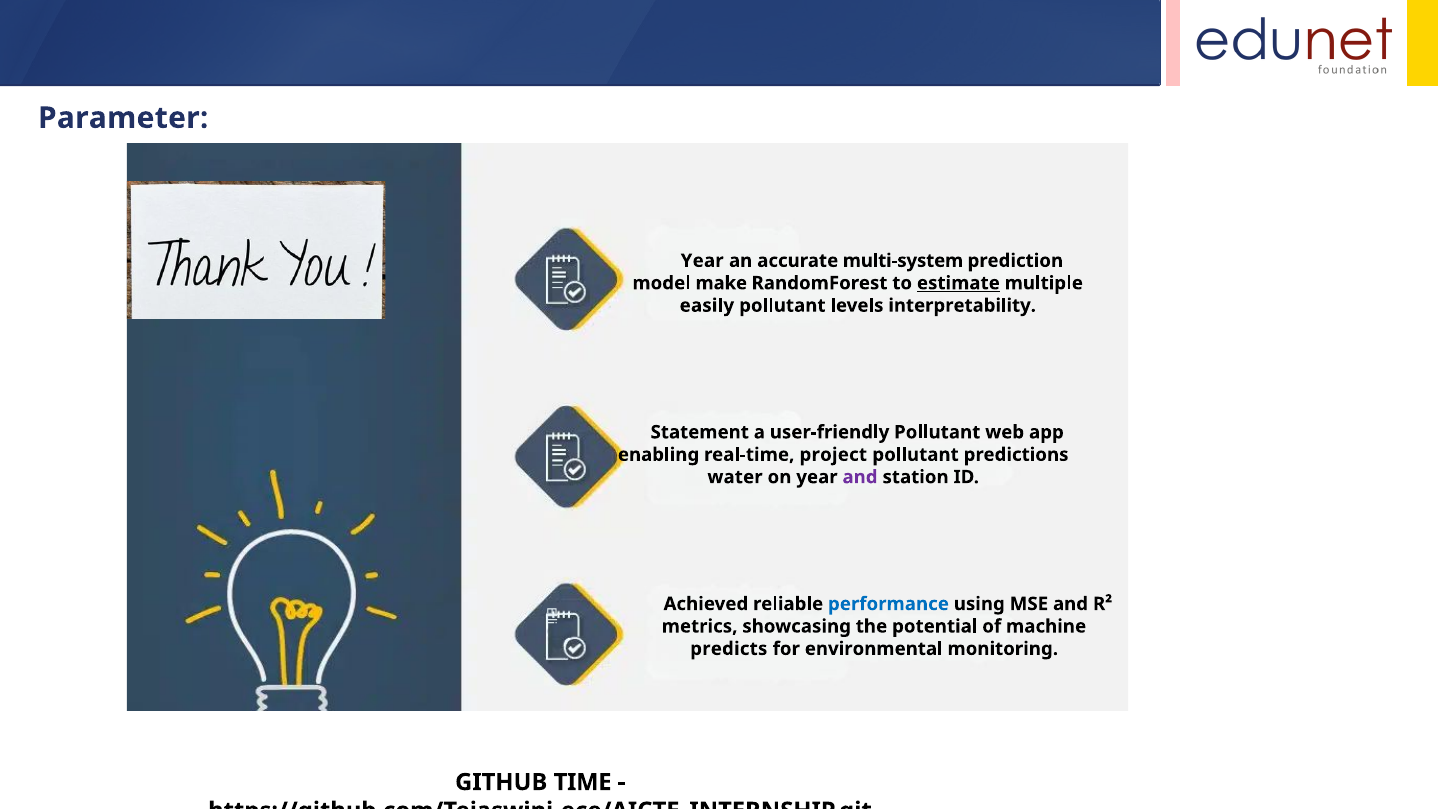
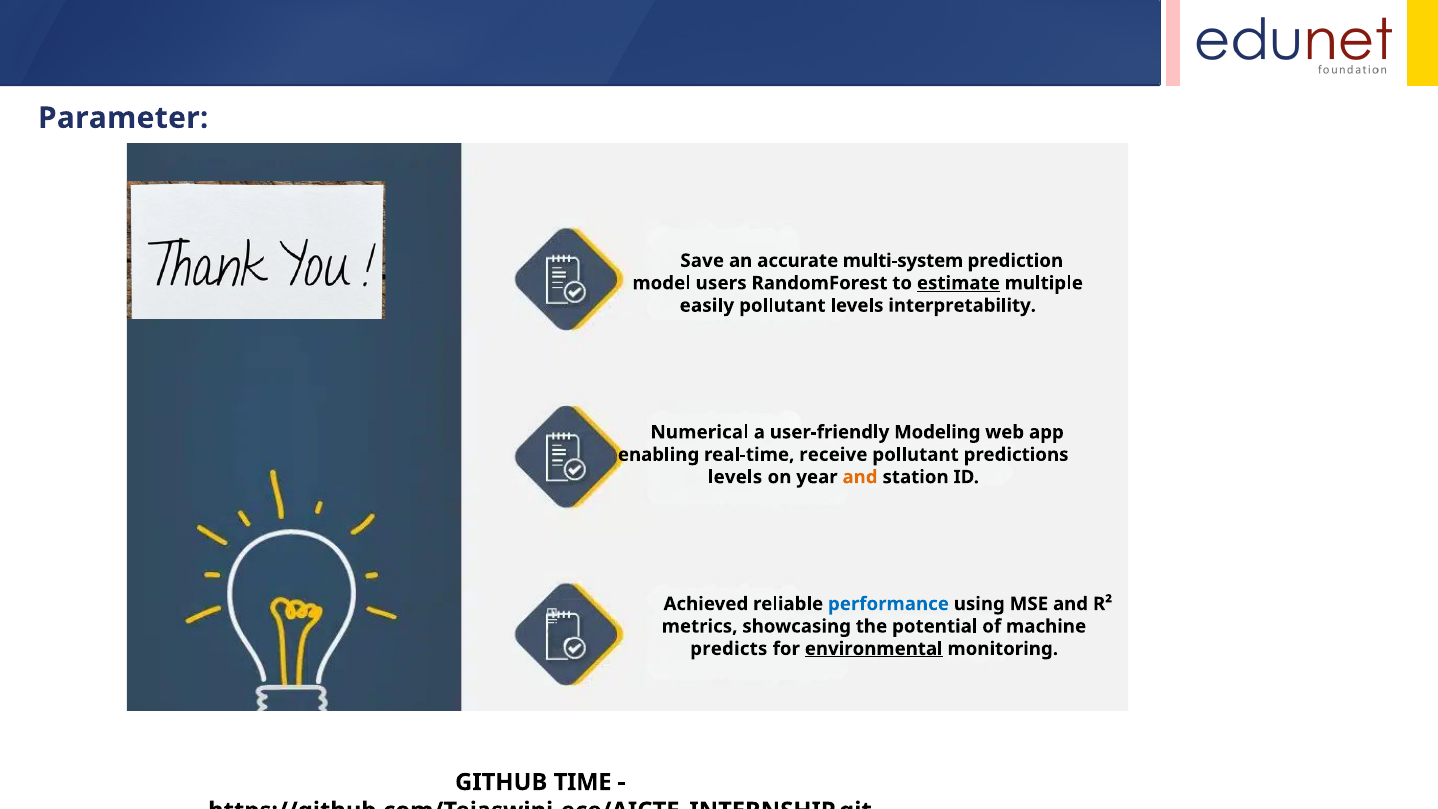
Year: Year -> Save (702, 261)
make: make -> users (721, 283)
Statement: Statement -> Numerical (700, 432)
user-friendly Pollutant: Pollutant -> Modeling (937, 432)
project: project -> receive (833, 455)
water: water -> levels (735, 477)
and colour: purple -> orange (860, 477)
environmental underline: none -> present (874, 649)
